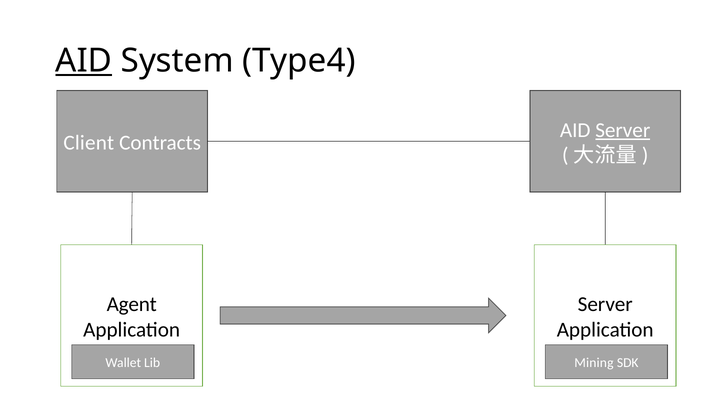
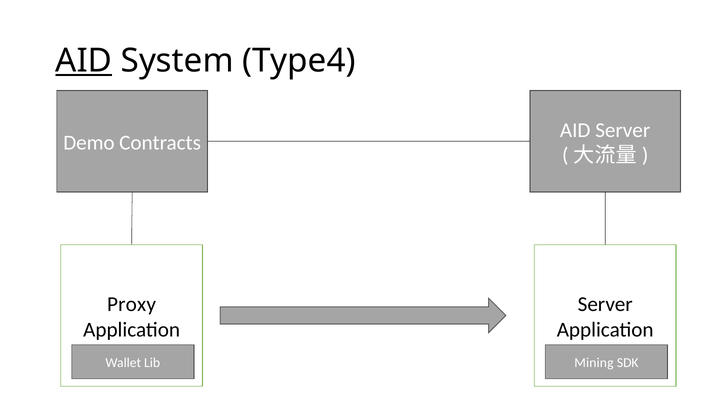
Server underline: present -> none (623, 130)
Client: Client -> Demo (89, 143)
Agent: Agent -> Proxy (132, 305)
